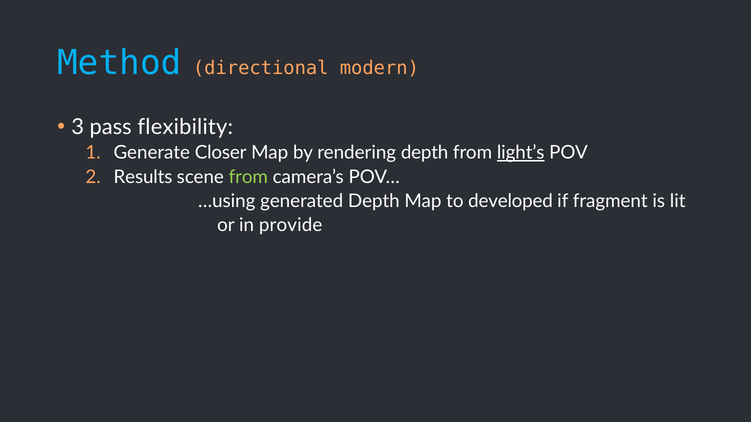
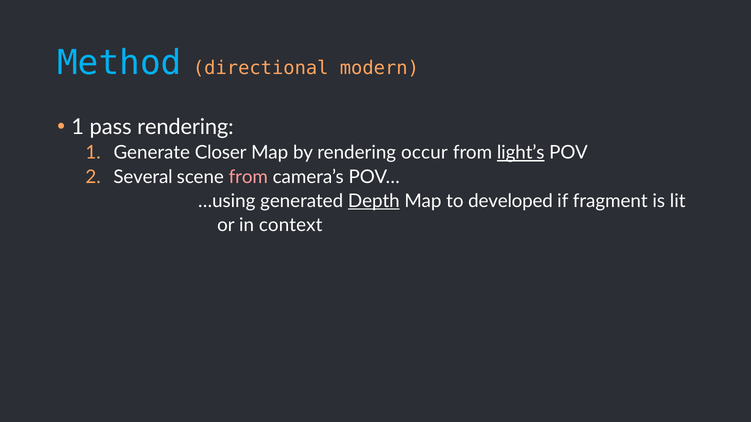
3: 3 -> 1 (78, 127)
pass flexibility: flexibility -> rendering (185, 127)
rendering depth: depth -> occur (424, 153)
Results: Results -> Several (143, 177)
from colour: light green -> pink (248, 177)
Depth underline: none -> present (374, 201)
provide: provide -> context (291, 225)
